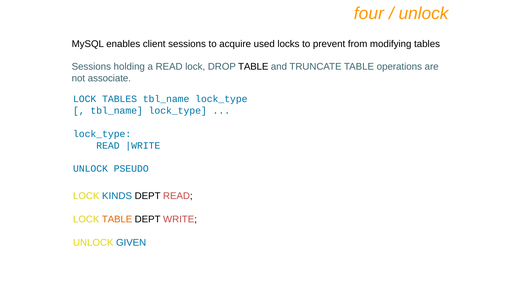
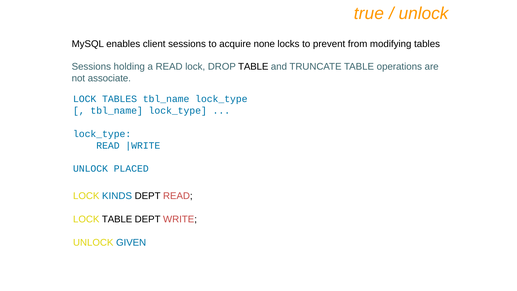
four: four -> true (369, 13)
used: used -> none (264, 44)
PSEUDO: PSEUDO -> PLACED (131, 169)
TABLE colour: orange -> black (117, 219)
